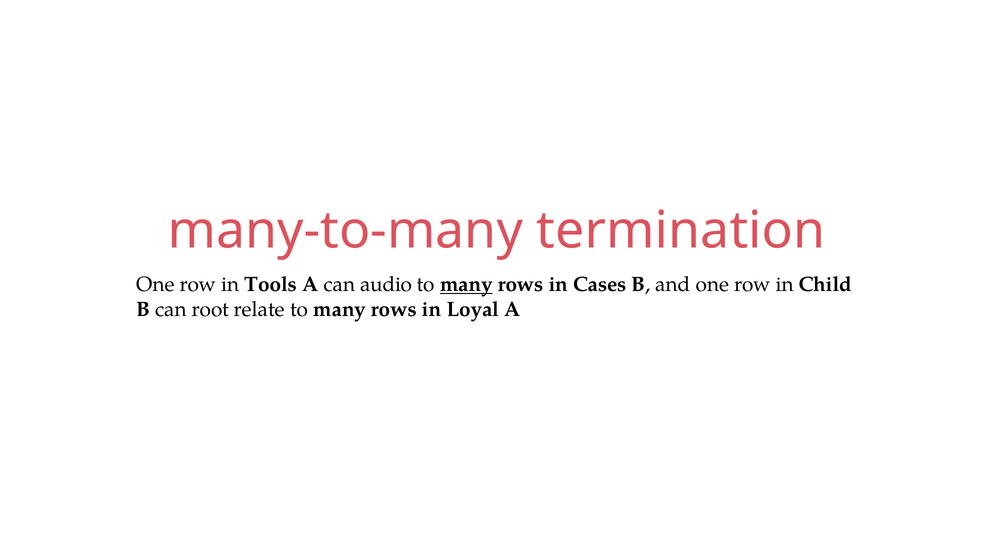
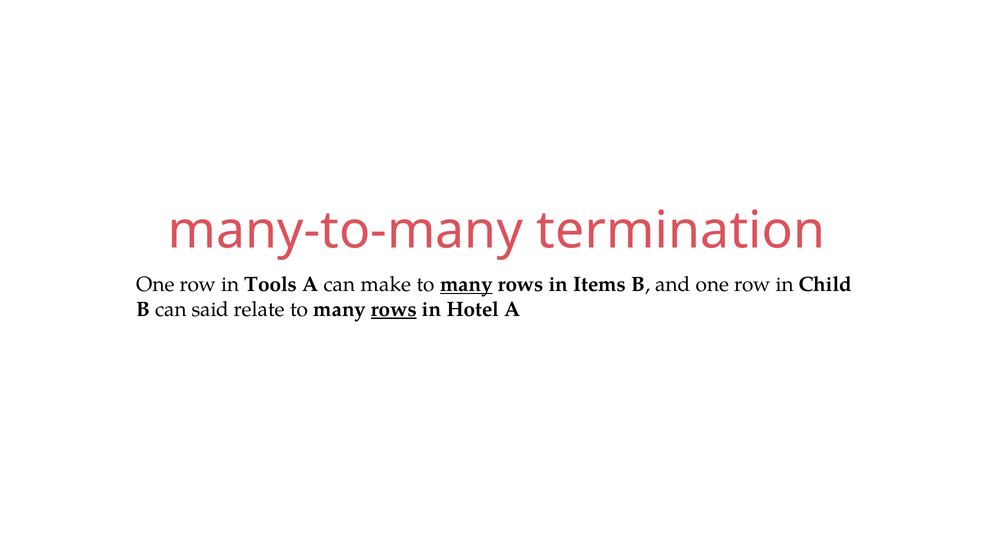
audio: audio -> make (386, 285)
Cases: Cases -> Items (600, 285)
root: root -> said (210, 310)
rows underline: none -> present (394, 310)
Loyal: Loyal -> Hotel (473, 310)
